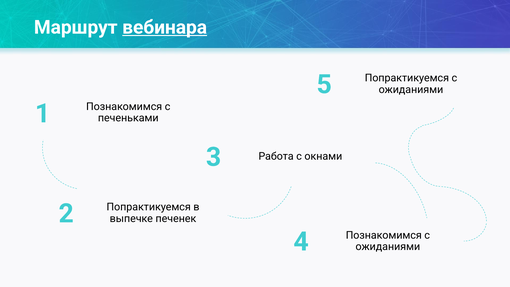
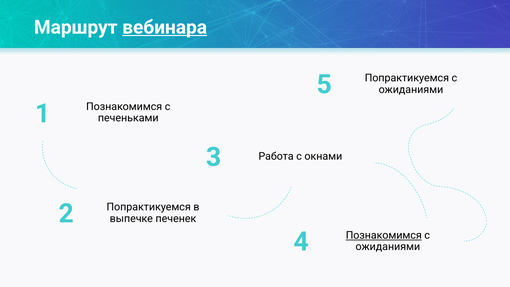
Познакомимся underline: none -> present (384, 235)
